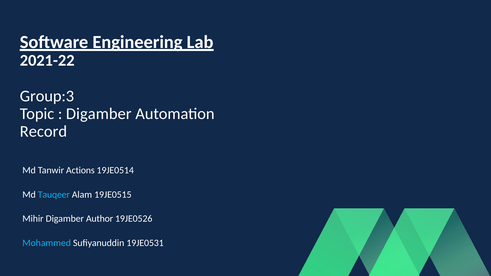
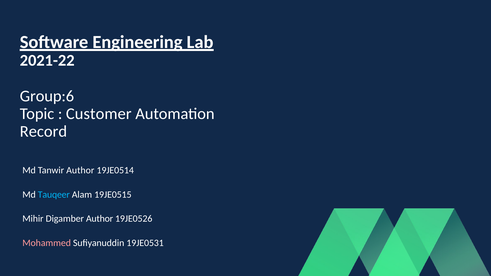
Group:3: Group:3 -> Group:6 (47, 96)
Digamber: Digamber -> Customer (99, 114)
Tanwir Actions: Actions -> Author (80, 171)
Mohammed colour: light blue -> pink (47, 243)
